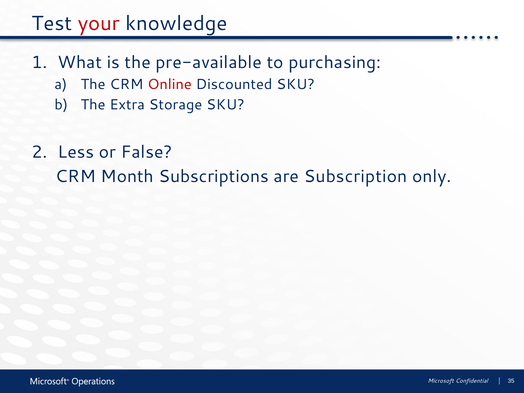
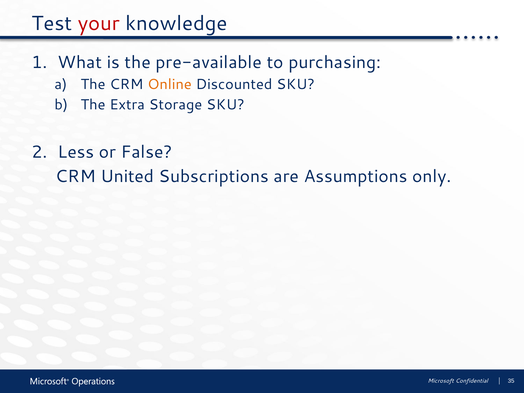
Online colour: red -> orange (170, 84)
Month: Month -> United (127, 176)
Subscription: Subscription -> Assumptions (356, 176)
